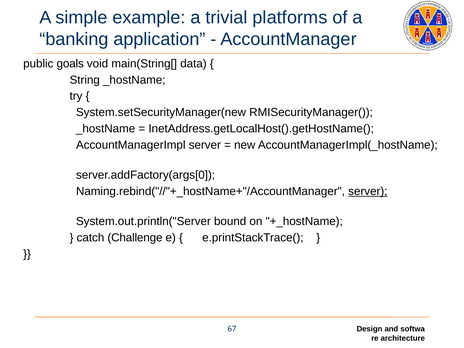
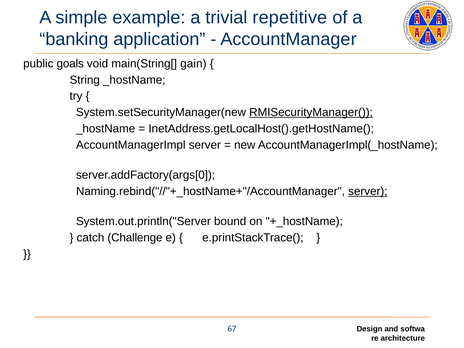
platforms: platforms -> repetitive (290, 18)
data: data -> gain (193, 64)
RMISecurityManager( underline: none -> present (311, 112)
